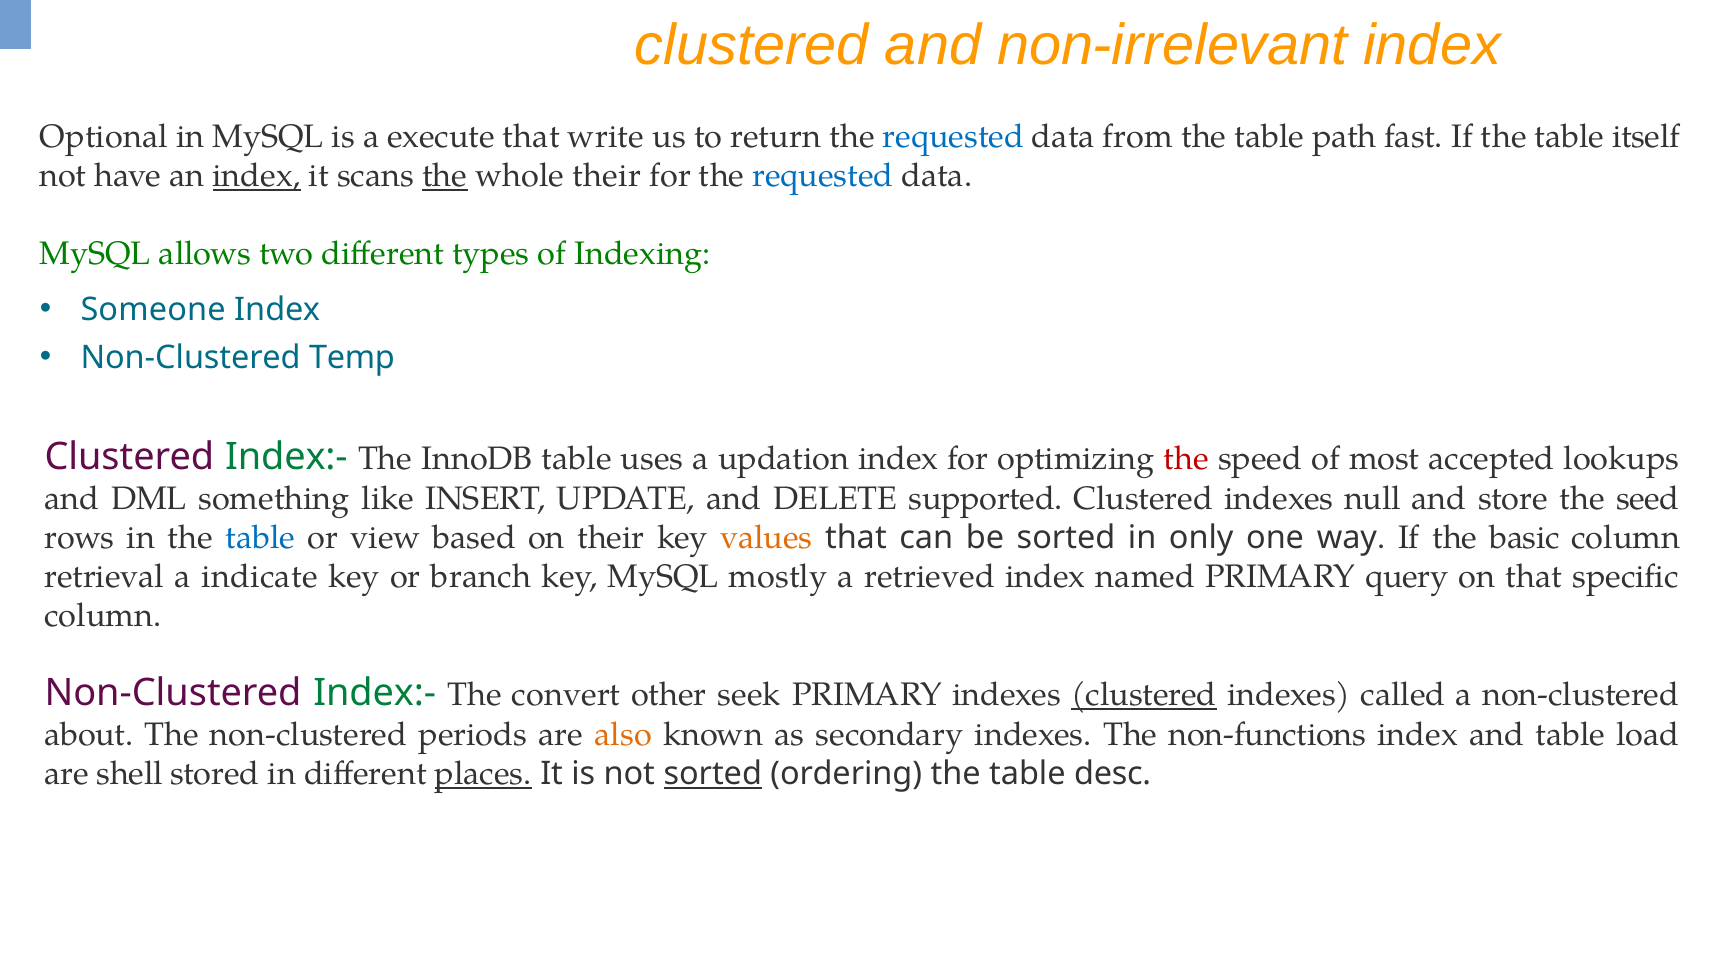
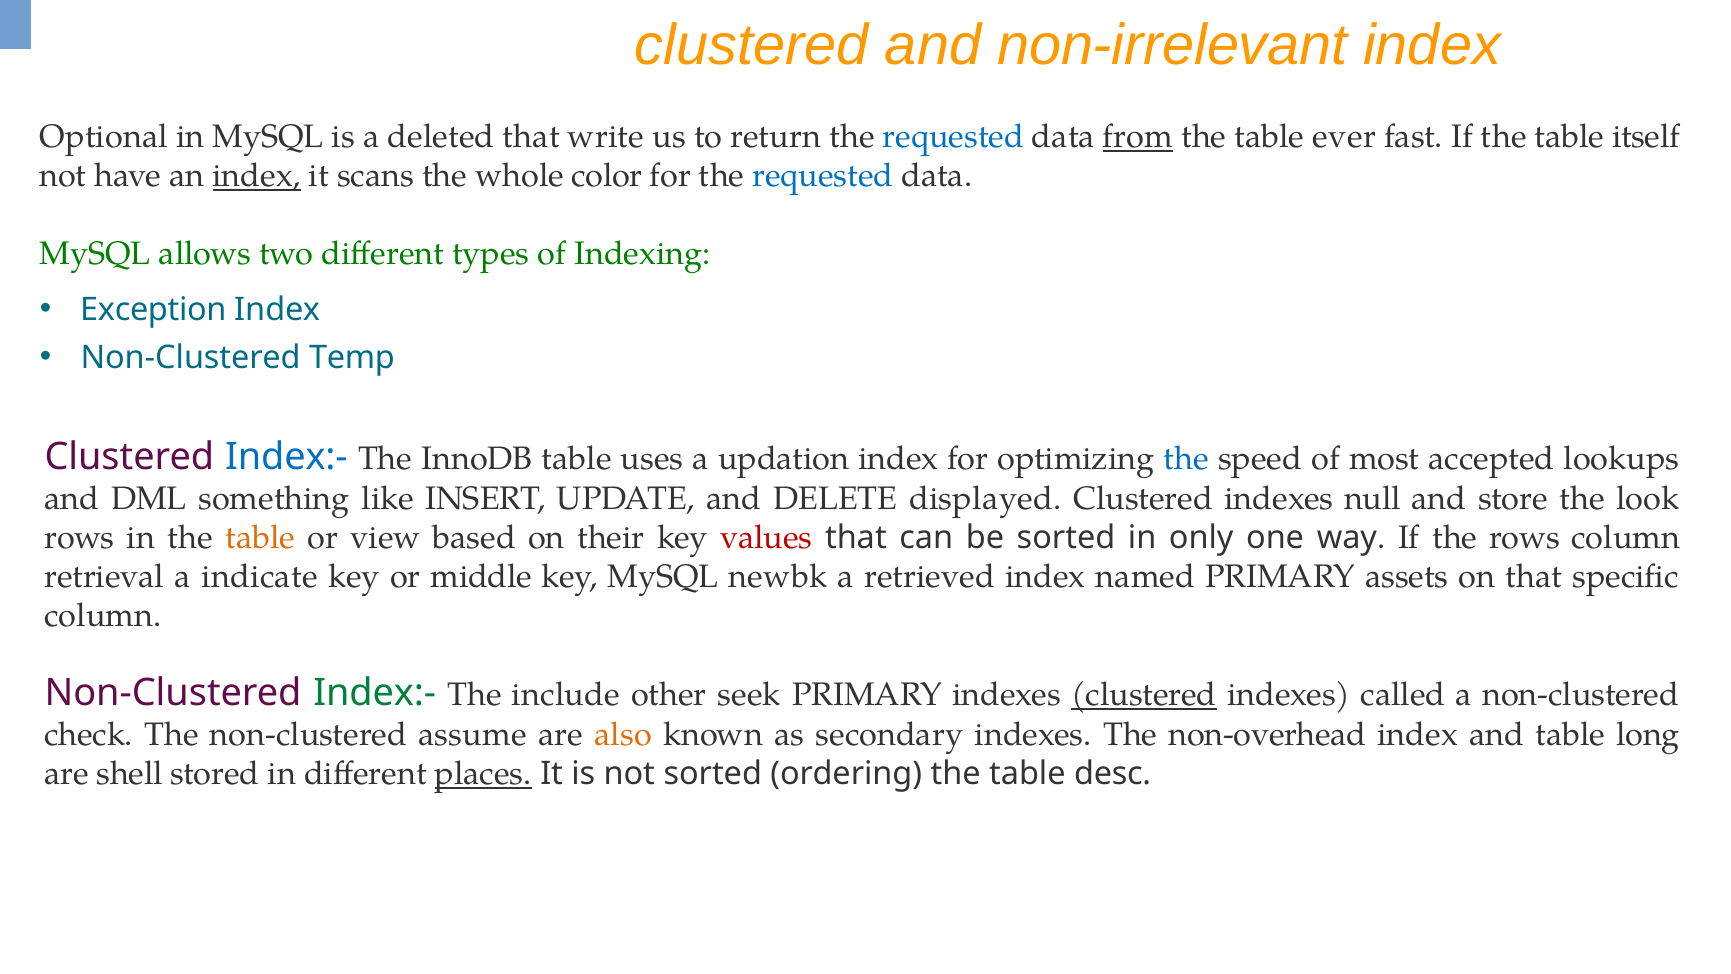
execute: execute -> deleted (441, 137)
from underline: none -> present (1138, 137)
path: path -> ever (1344, 137)
the underline: present -> none (445, 176)
whole their: their -> color (607, 176)
Someone: Someone -> Exception (153, 310)
Index:- colour: green -> blue (286, 457)
the colour: red -> blue (1186, 459)
supported: supported -> displayed (985, 499)
seed: seed -> look (1648, 499)
table colour: blue -> orange (260, 538)
values colour: orange -> red (766, 538)
the basic: basic -> rows (1525, 538)
branch: branch -> middle (481, 577)
mostly: mostly -> newbk (778, 577)
query: query -> assets (1407, 577)
convert: convert -> include (566, 695)
about: about -> check (89, 735)
periods: periods -> assume (473, 735)
non-functions: non-functions -> non-overhead (1268, 735)
load: load -> long (1648, 735)
sorted underline: present -> none (713, 774)
